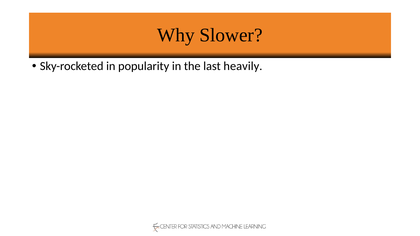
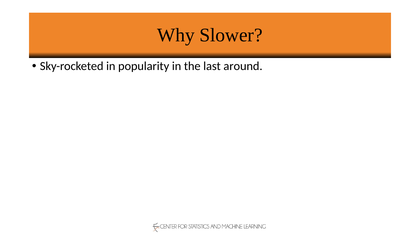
heavily: heavily -> around (243, 66)
